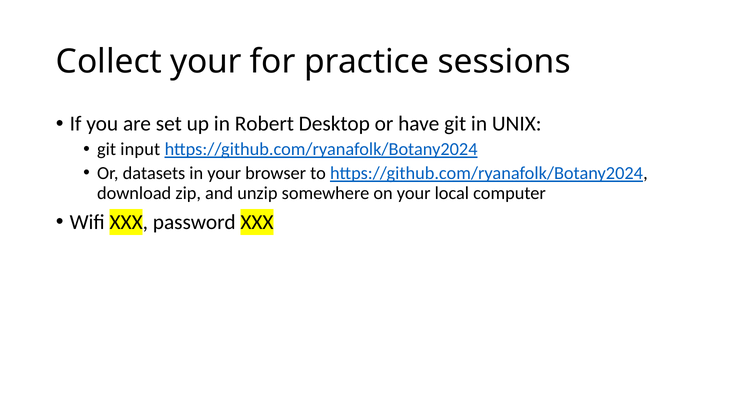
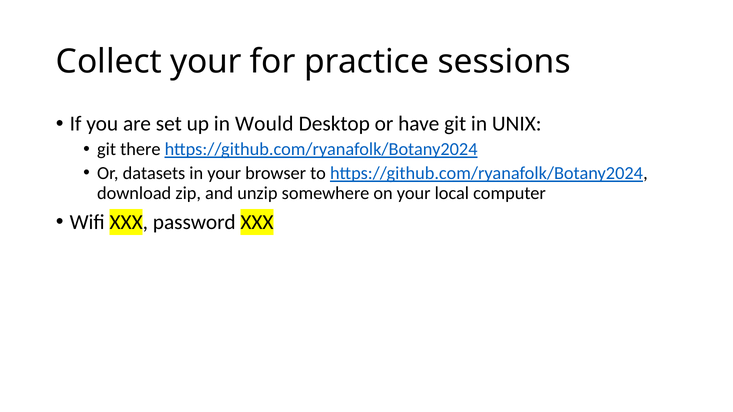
Robert: Robert -> Would (264, 124)
input: input -> there (140, 149)
